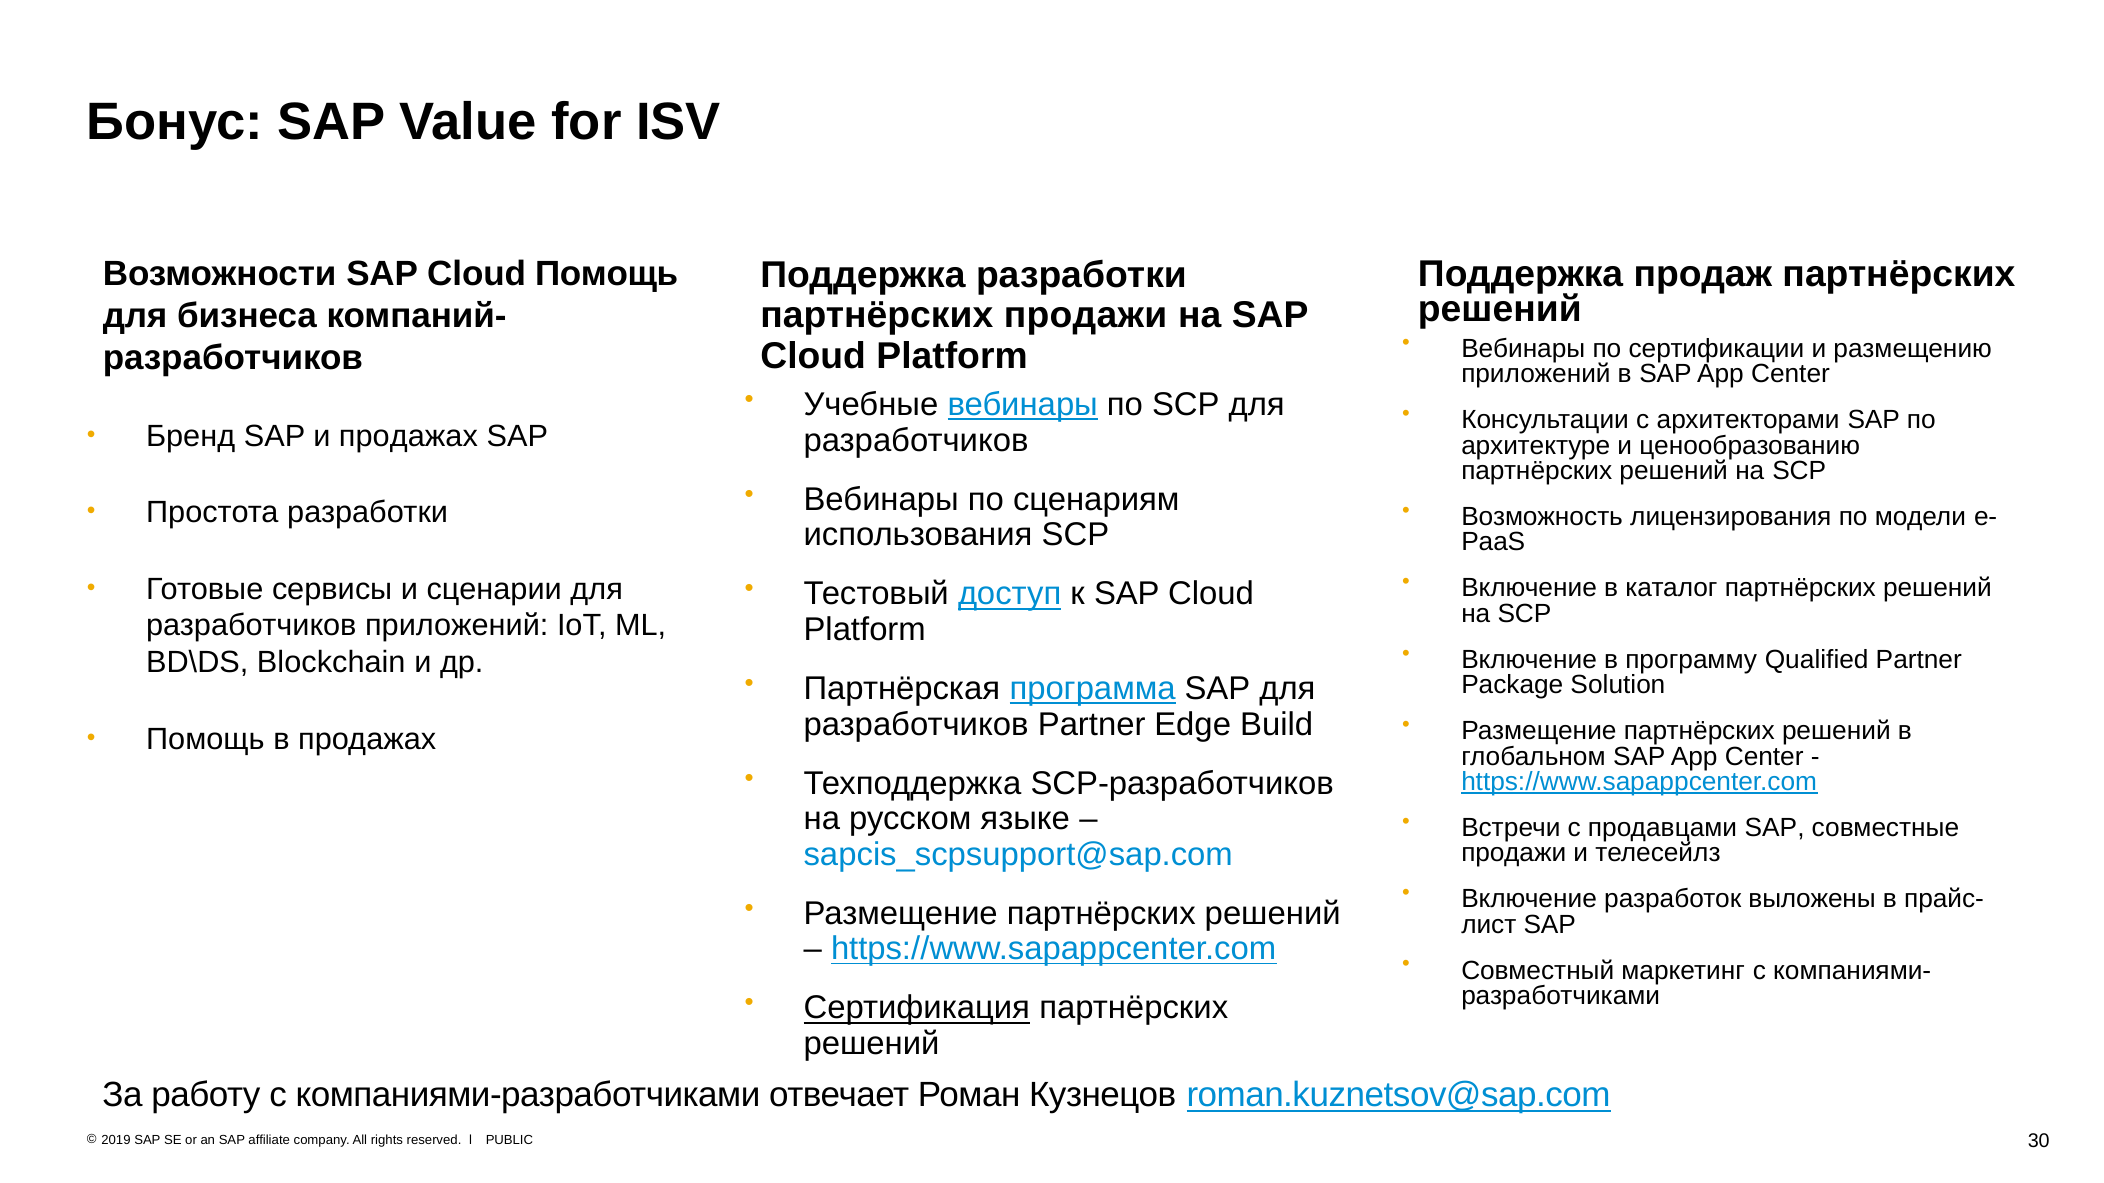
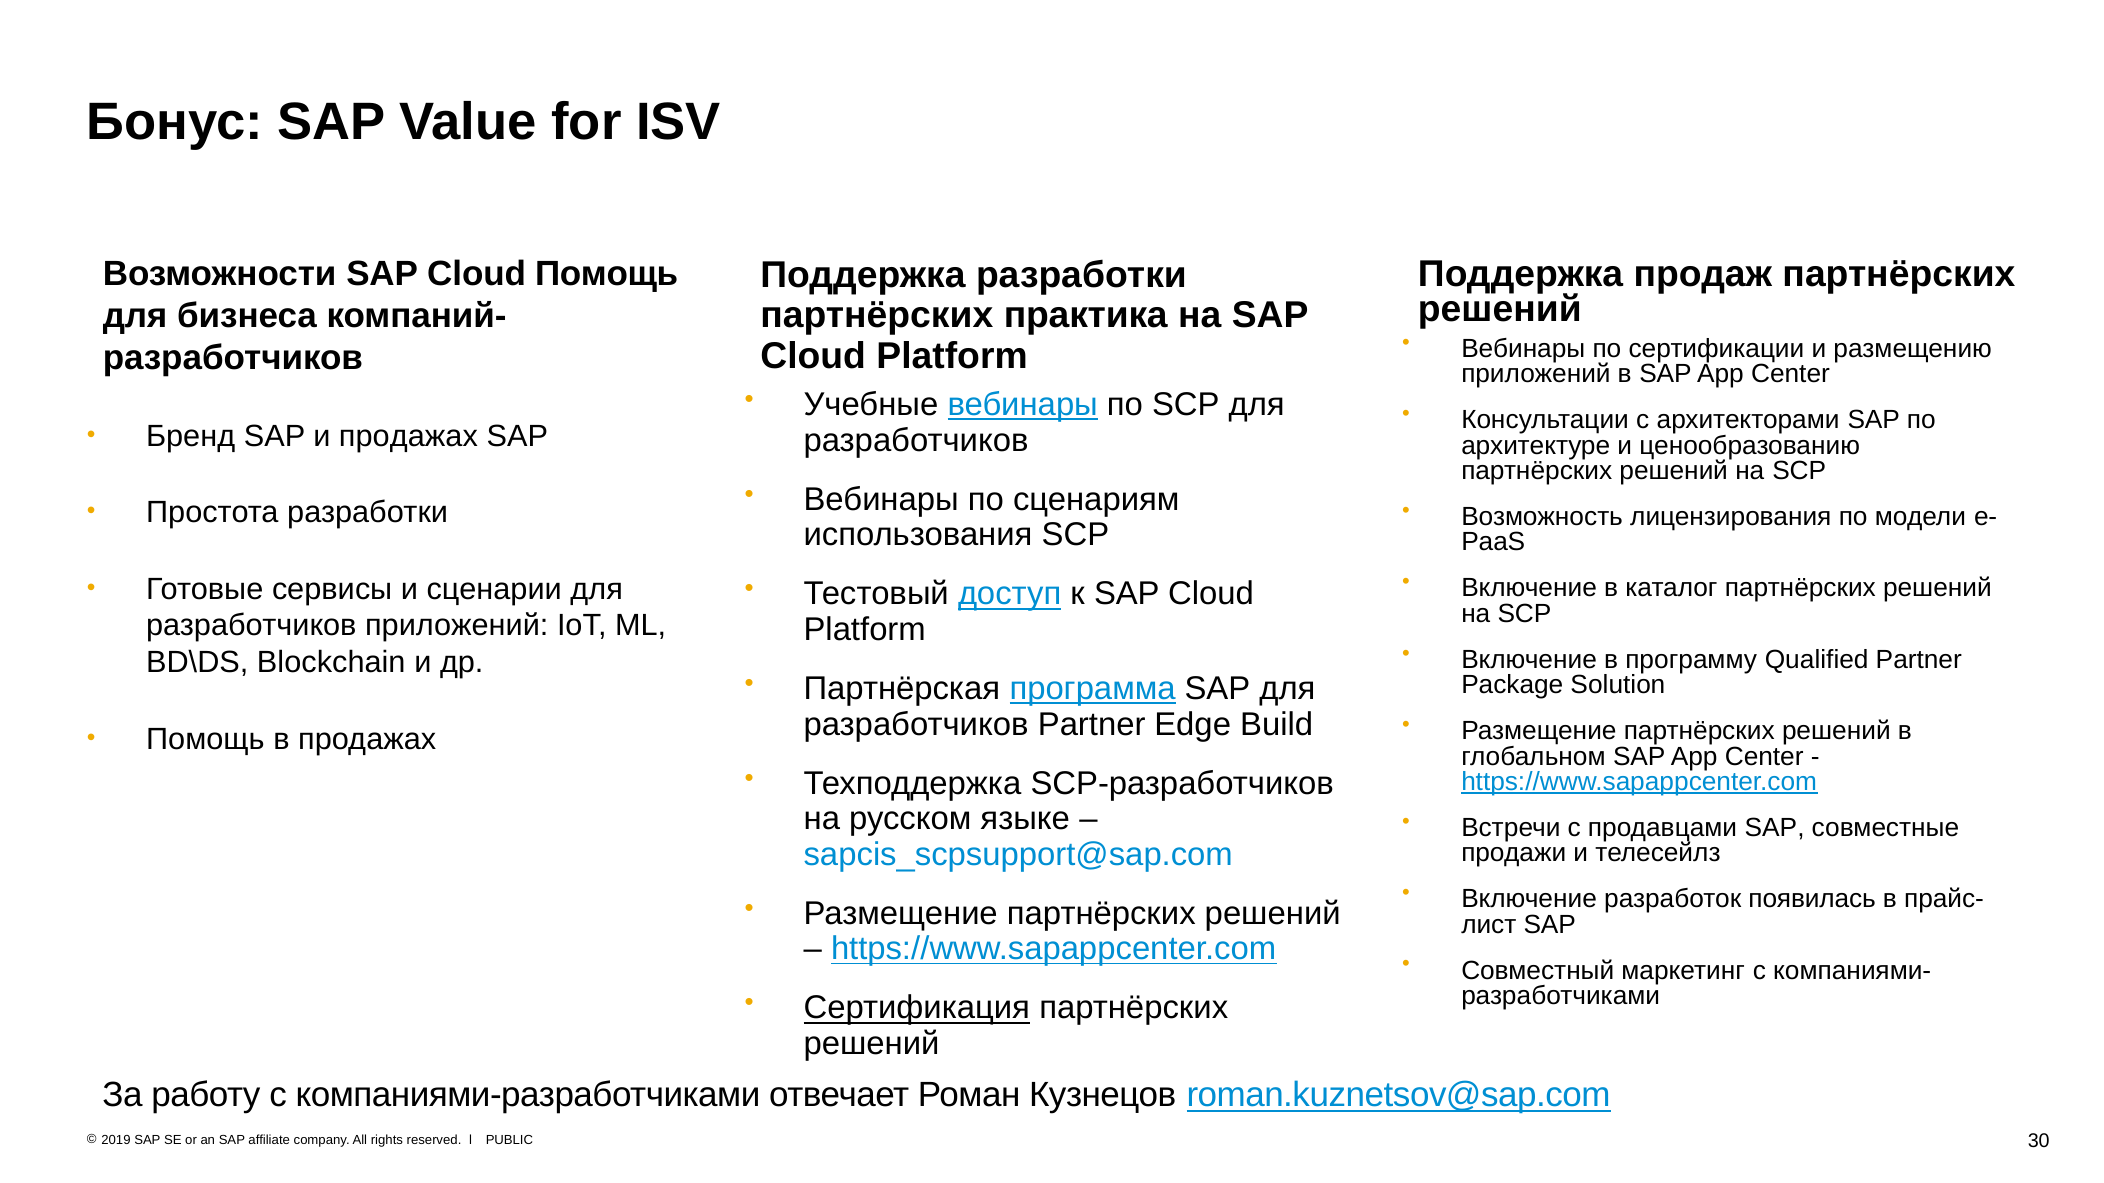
партнёрских продажи: продажи -> практика (1086, 316)
выложены: выложены -> появилась (1812, 899)
